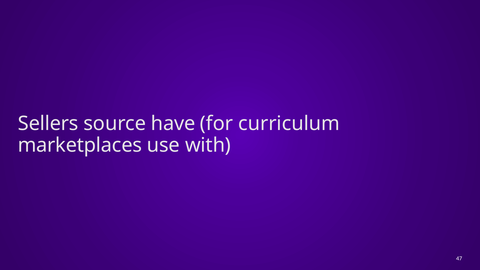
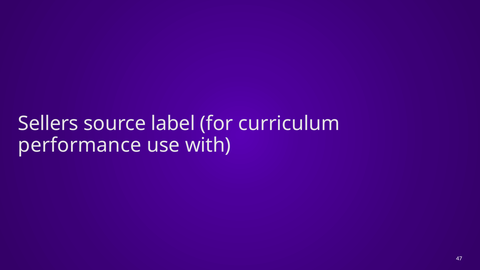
have: have -> label (173, 124)
marketplaces: marketplaces -> performance (80, 145)
